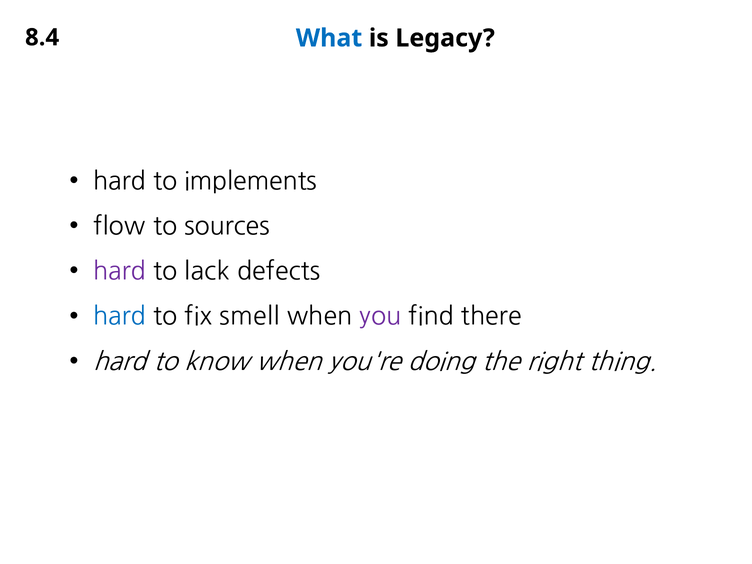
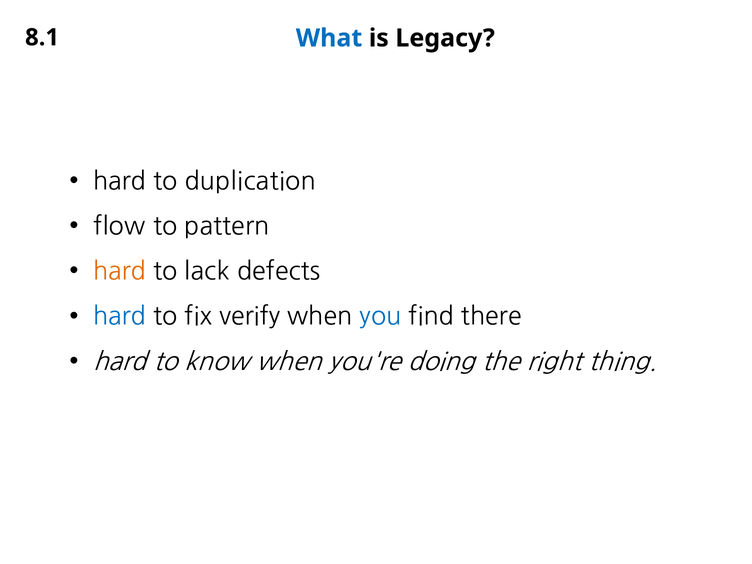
8.4: 8.4 -> 8.1 (42, 37)
implements: implements -> duplication (250, 181)
sources: sources -> pattern (227, 226)
hard colour: purple -> orange (120, 272)
smell: smell -> verify (250, 317)
you colour: purple -> blue (380, 317)
